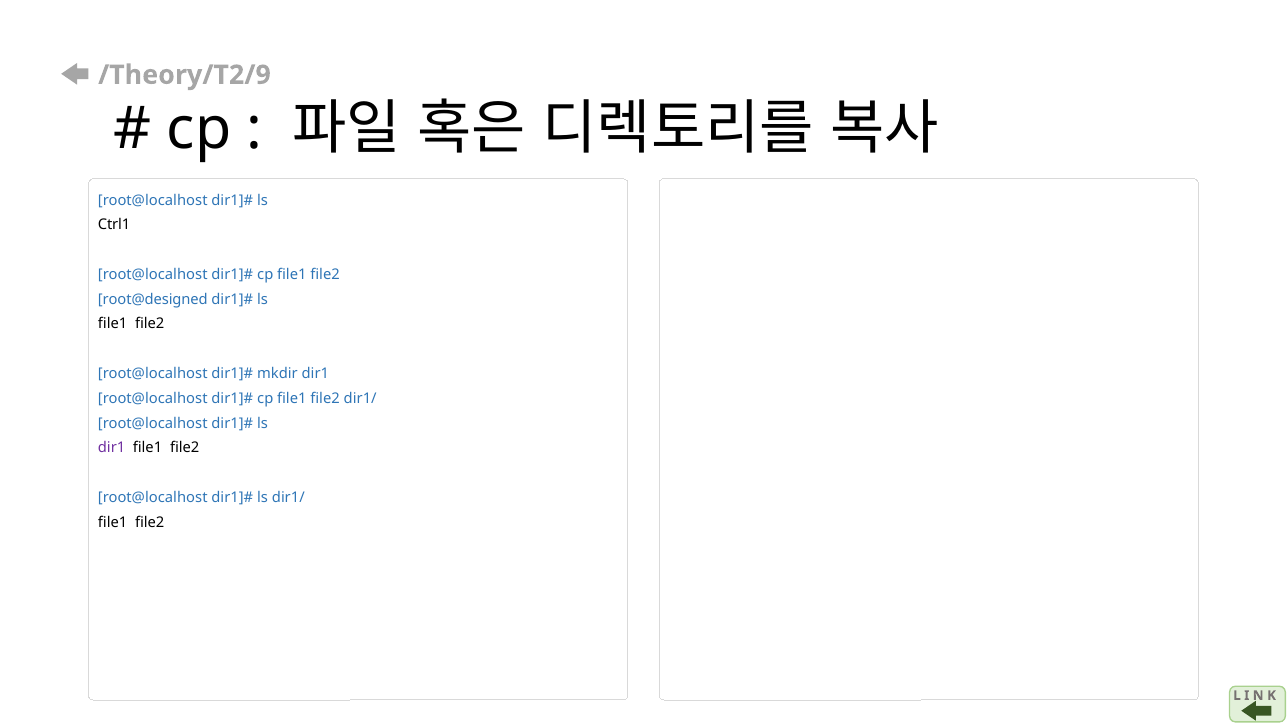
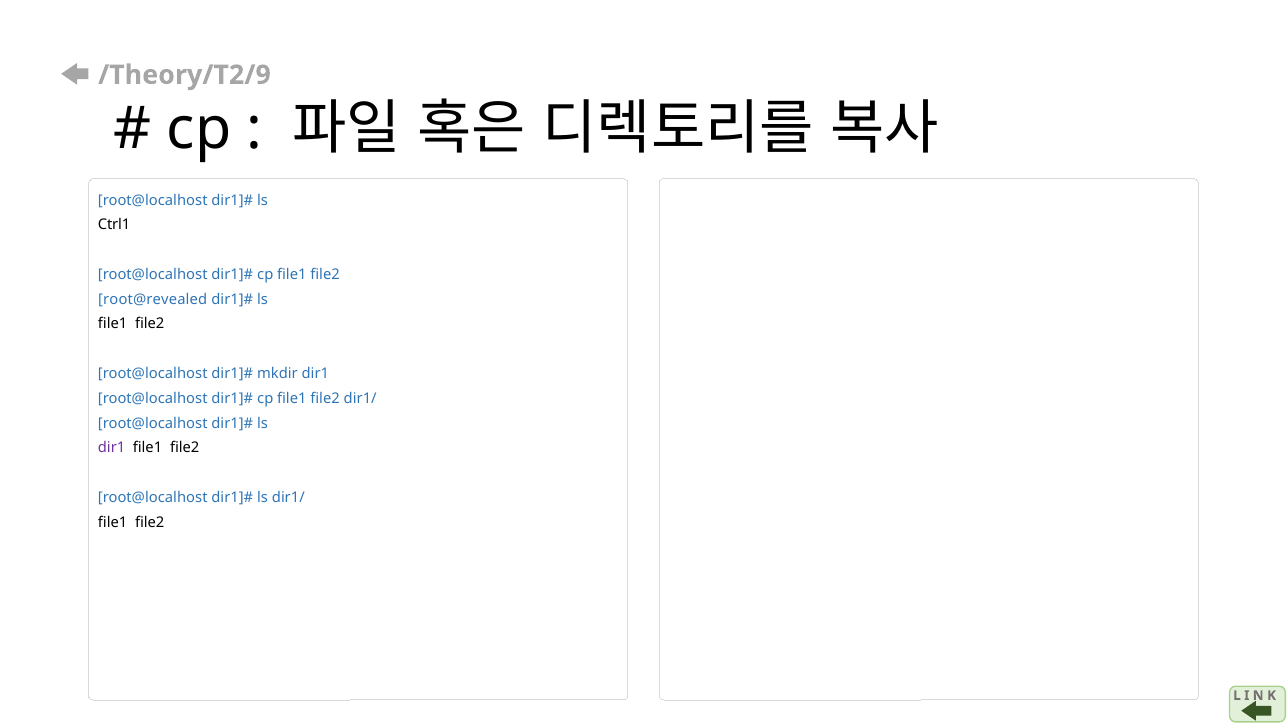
root@designed: root@designed -> root@revealed (153, 299)
